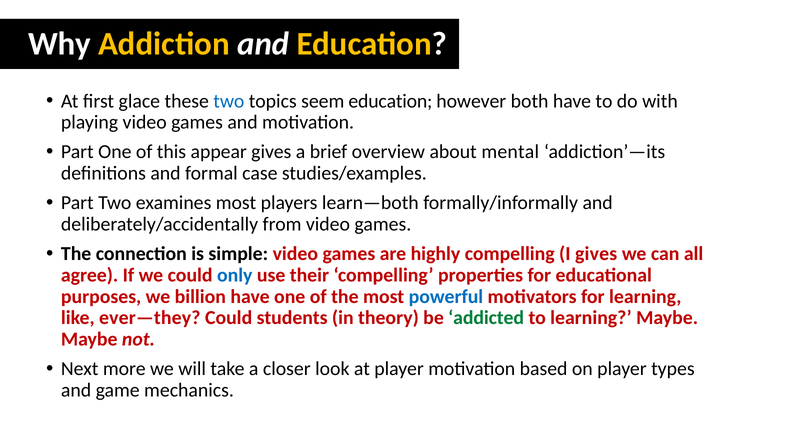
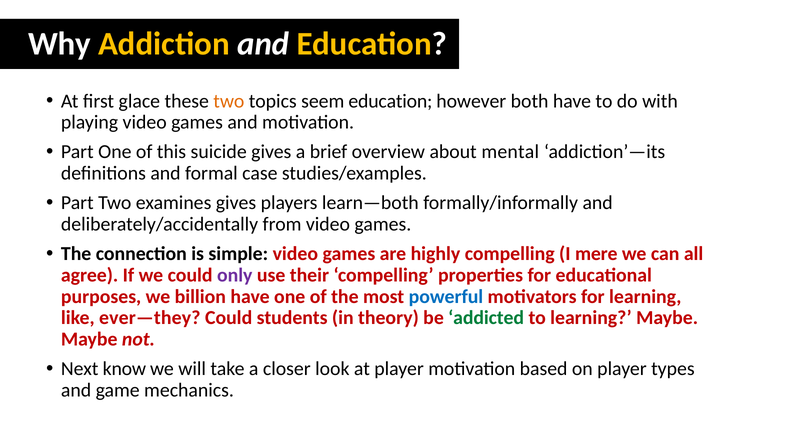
two colour: blue -> orange (229, 101)
appear: appear -> suicide (219, 152)
examines most: most -> gives (236, 203)
I gives: gives -> mere (596, 254)
only colour: blue -> purple (235, 275)
more: more -> know (124, 369)
